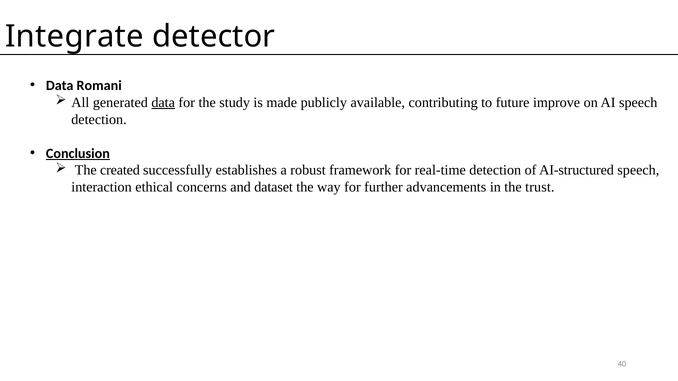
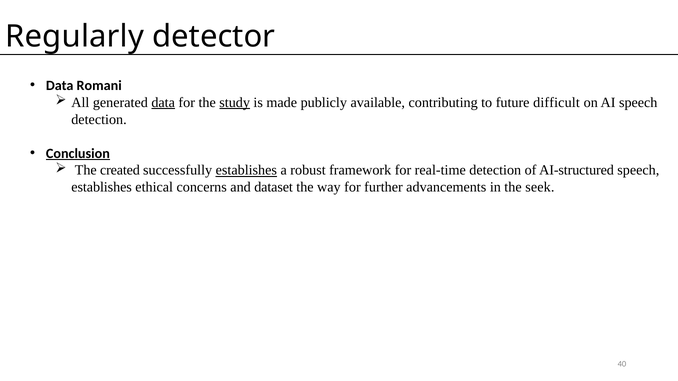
Integrate: Integrate -> Regularly (74, 37)
study underline: none -> present (235, 103)
improve: improve -> difficult (557, 103)
establishes underline: none -> present (246, 170)
interaction: interaction -> establishes (102, 187)
trust: trust -> seek (540, 187)
